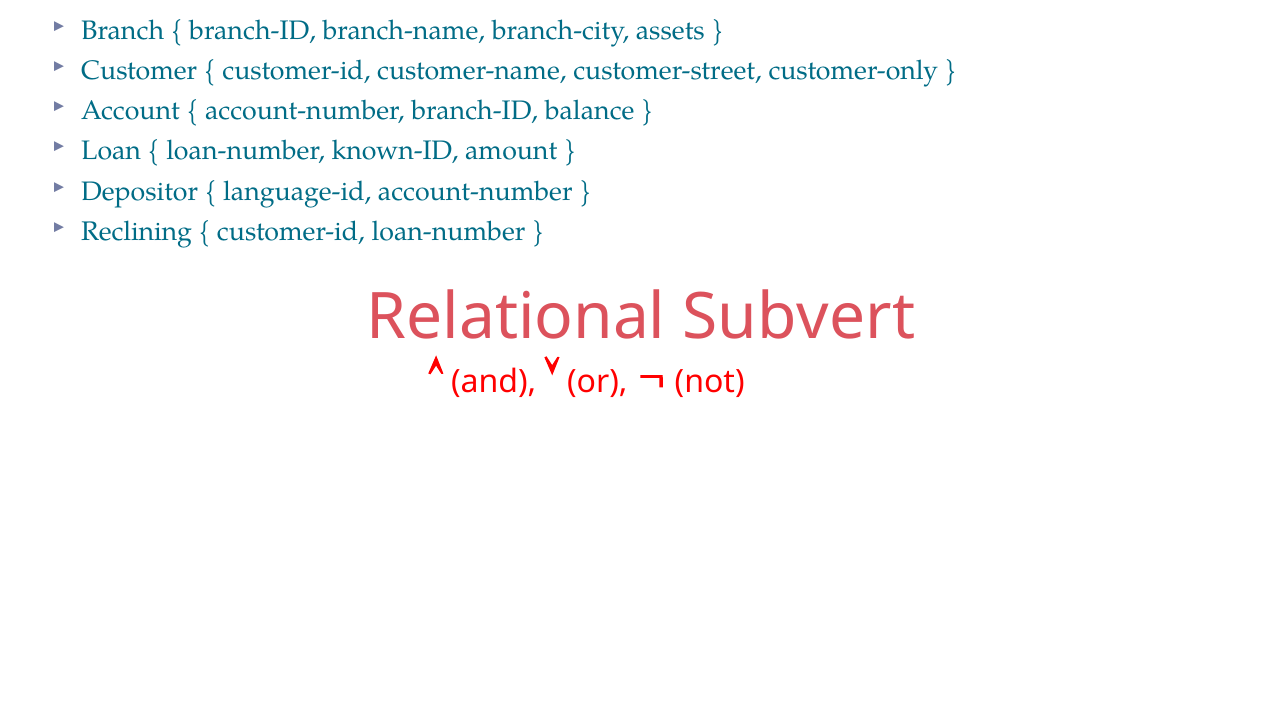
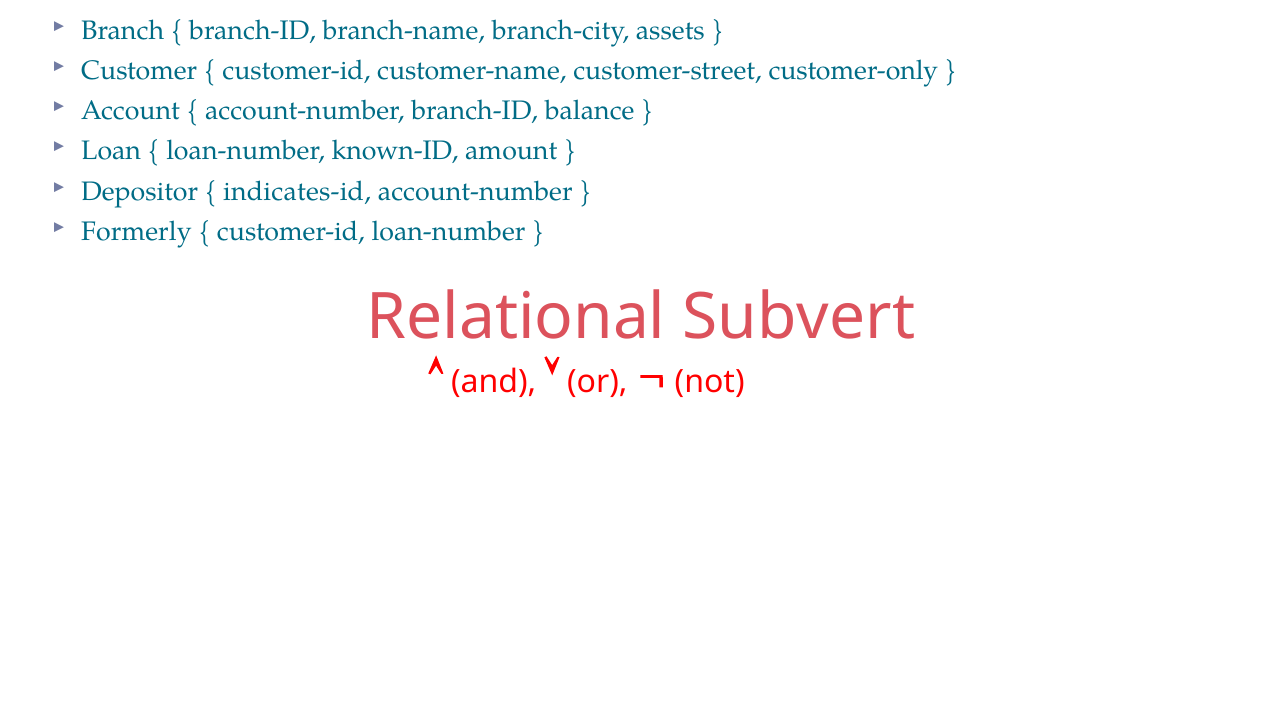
language-id: language-id -> indicates-id (297, 191)
Reclining: Reclining -> Formerly (136, 231)
